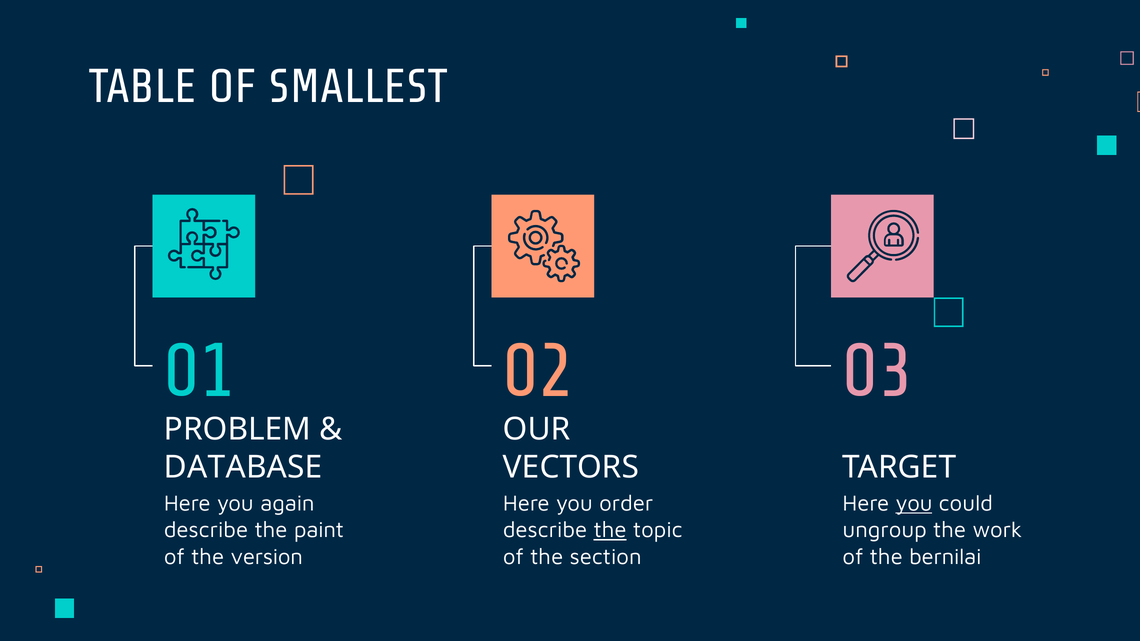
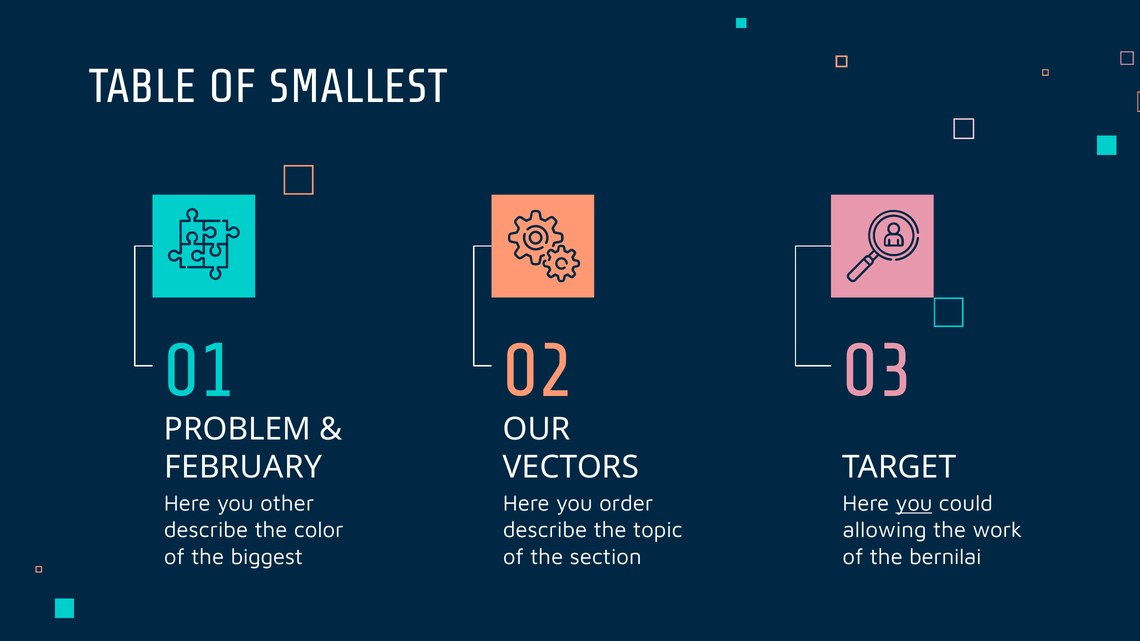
DATABASE: DATABASE -> FEBRUARY (243, 467)
again: again -> other (287, 504)
paint: paint -> color (319, 530)
the underline: present -> none (610, 530)
ungroup: ungroup -> allowing (885, 530)
version: version -> biggest (267, 557)
